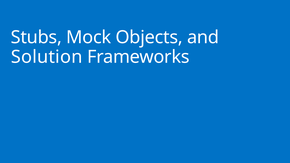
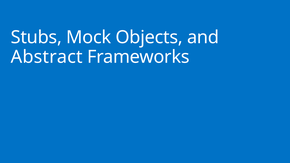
Solution: Solution -> Abstract (47, 57)
